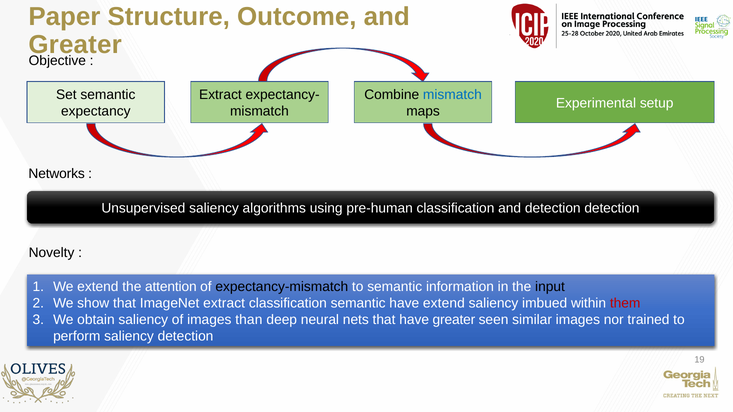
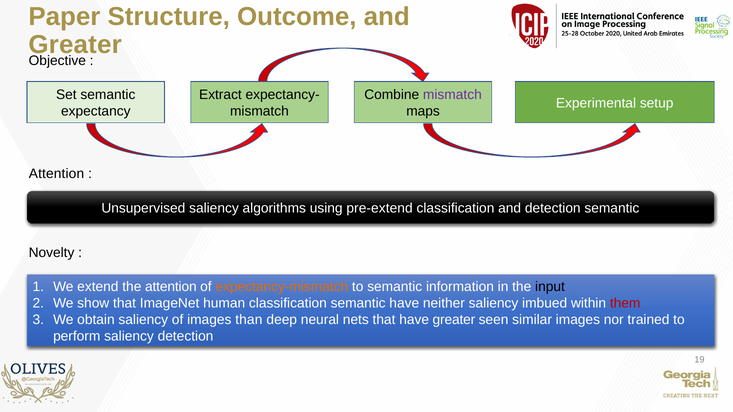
mismatch colour: blue -> purple (452, 95)
Networks: Networks -> Attention (57, 174)
pre-human: pre-human -> pre-extend (380, 208)
detection detection: detection -> semantic (612, 208)
expectancy-mismatch colour: black -> orange (282, 287)
ImageNet extract: extract -> human (224, 303)
have extend: extend -> neither (444, 303)
